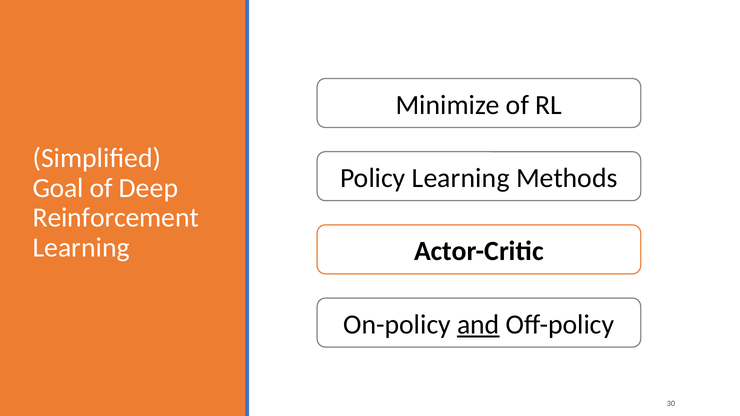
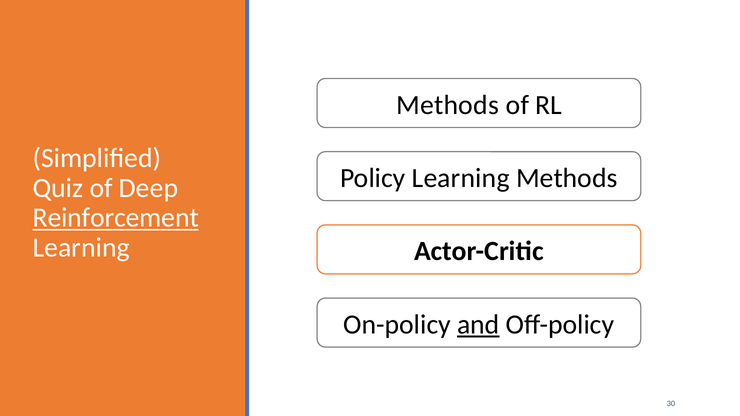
Minimize: Minimize -> Methods (448, 105)
Goal: Goal -> Quiz (58, 188)
Reinforcement underline: none -> present (116, 218)
